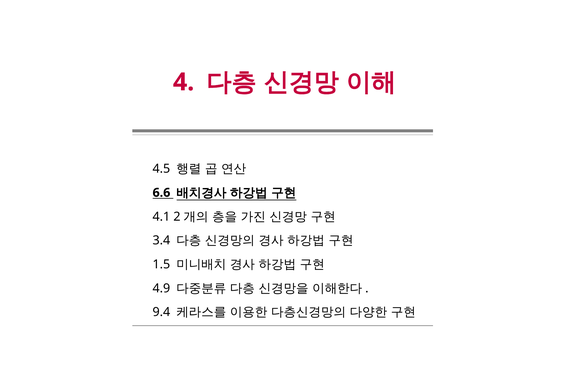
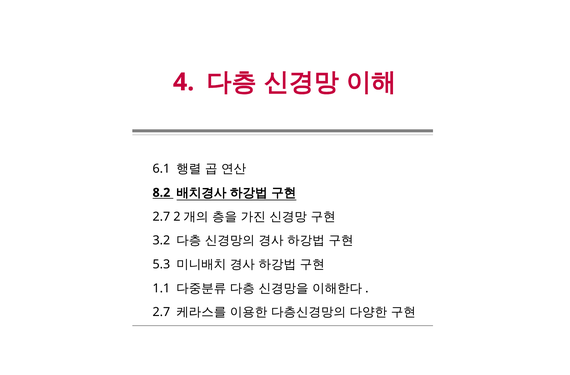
4.5: 4.5 -> 6.1 (161, 168)
6.6: 6.6 -> 8.2 (161, 192)
4.1: 4.1 -> 2.7 (161, 216)
3.4: 3.4 -> 3.2 (161, 240)
1.5: 1.5 -> 5.3 (161, 264)
4.9: 4.9 -> 1.1 (161, 288)
9.4: 9.4 -> 2.7 (161, 312)
